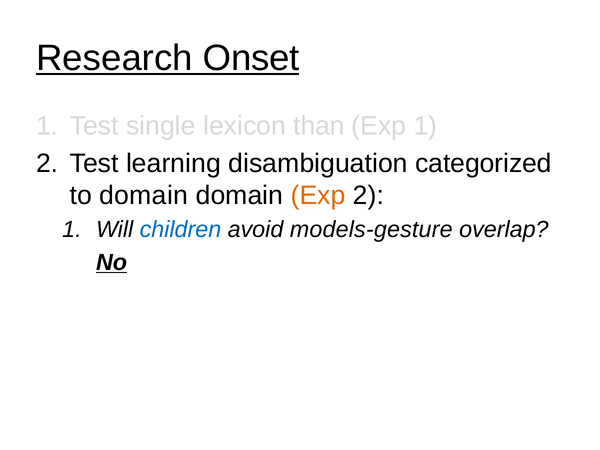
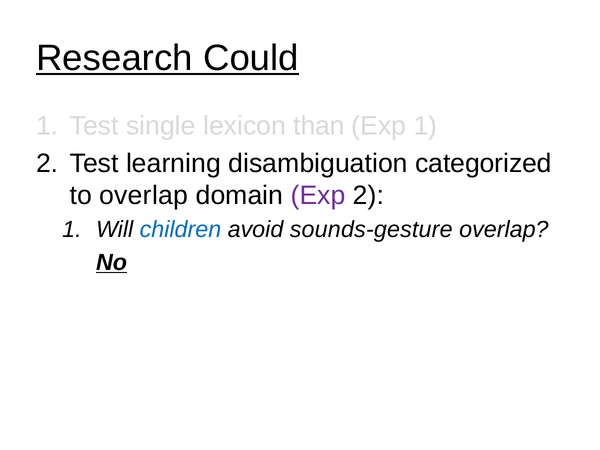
Onset: Onset -> Could (251, 58)
to domain: domain -> overlap (144, 195)
Exp colour: orange -> purple (318, 195)
models-gesture: models-gesture -> sounds-gesture (371, 230)
